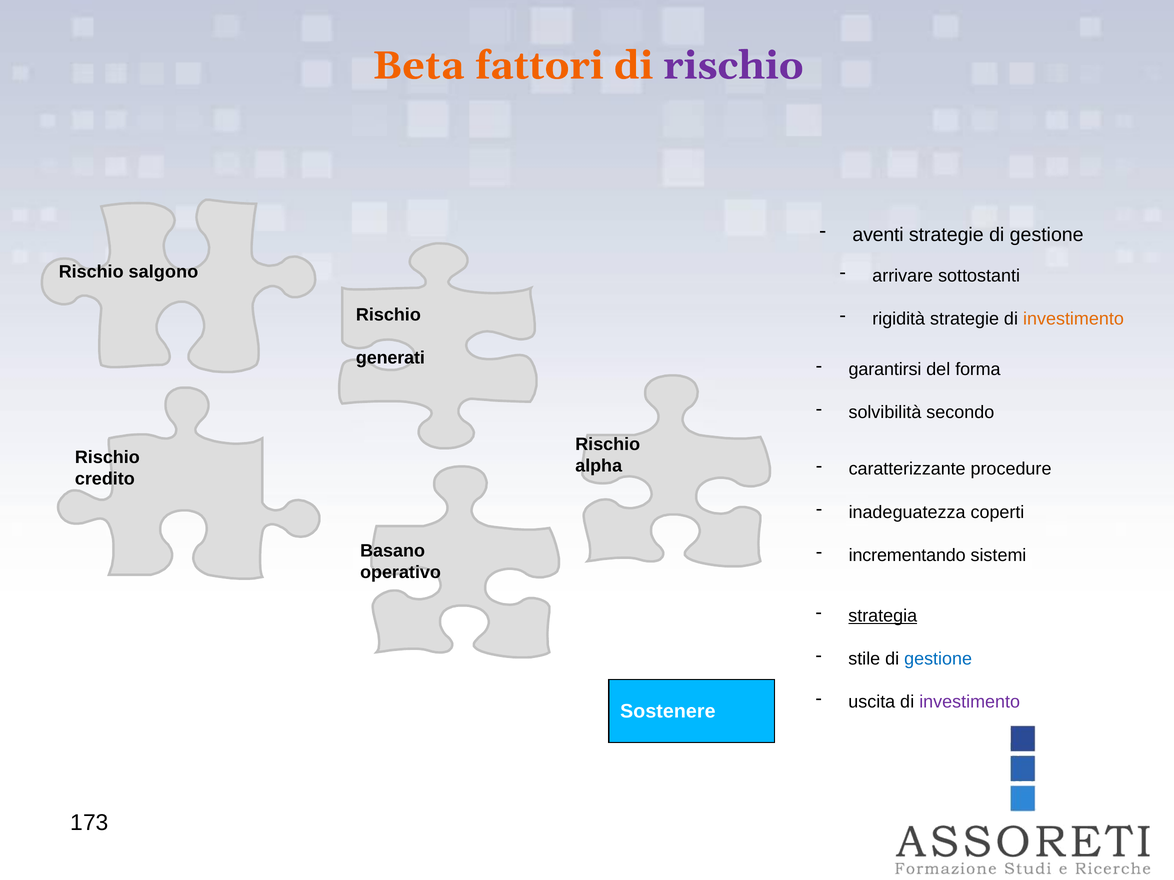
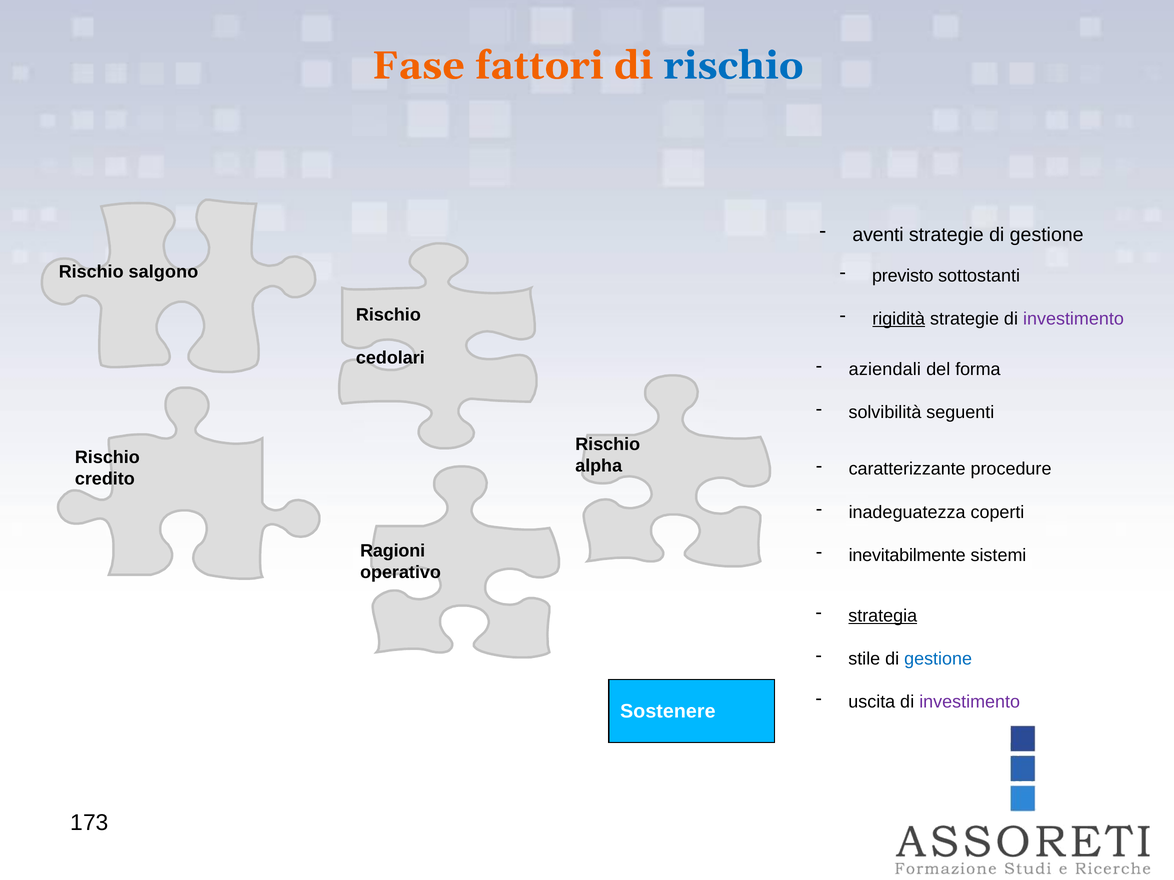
Beta: Beta -> Fase (418, 66)
rischio colour: purple -> blue (733, 66)
arrivare: arrivare -> previsto (903, 276)
rigidità underline: none -> present (899, 319)
investimento colour: orange -> purple (1073, 319)
generati: generati -> cedolari (390, 358)
garantirsi: garantirsi -> aziendali (885, 369)
secondo: secondo -> seguenti (960, 412)
Basano: Basano -> Ragioni (393, 551)
incrementando: incrementando -> inevitabilmente (907, 555)
